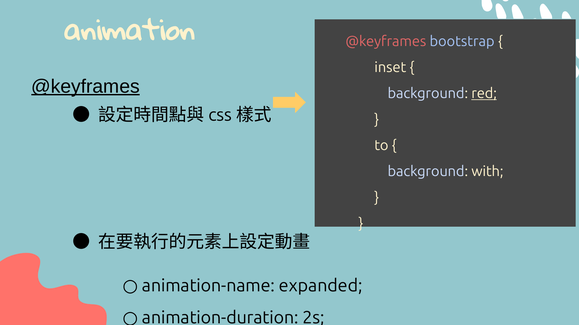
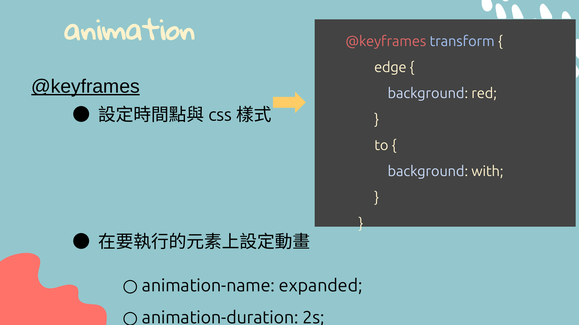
bootstrap: bootstrap -> transform (462, 41)
inset: inset -> edge (390, 68)
red underline: present -> none (484, 94)
